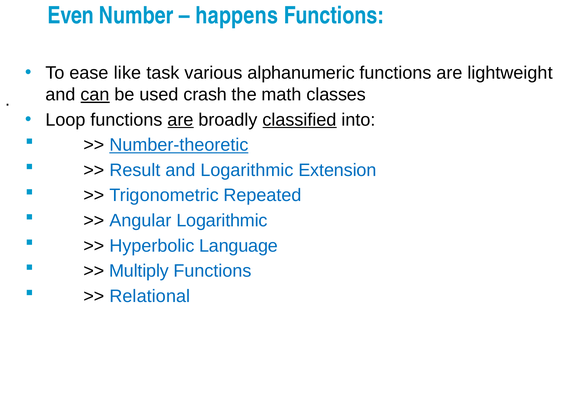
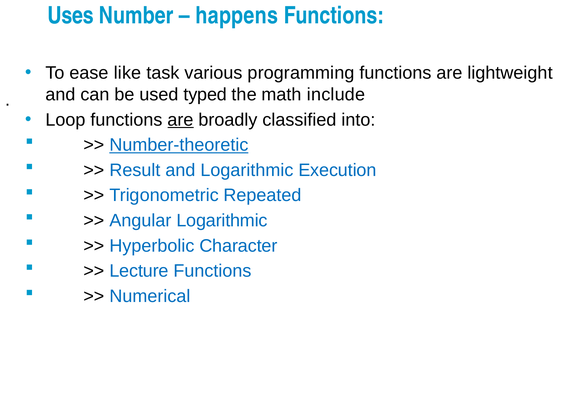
Even: Even -> Uses (71, 15)
alphanumeric: alphanumeric -> programming (301, 73)
can underline: present -> none (95, 95)
crash: crash -> typed (205, 95)
classes: classes -> include (336, 95)
classified underline: present -> none (300, 120)
Extension: Extension -> Execution (338, 170)
Language: Language -> Character (238, 246)
Multiply: Multiply -> Lecture (139, 271)
Relational: Relational -> Numerical (150, 296)
